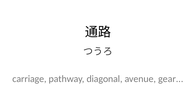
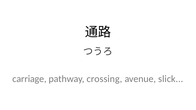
diagonal: diagonal -> crossing (104, 79)
gear: gear -> slick (171, 79)
